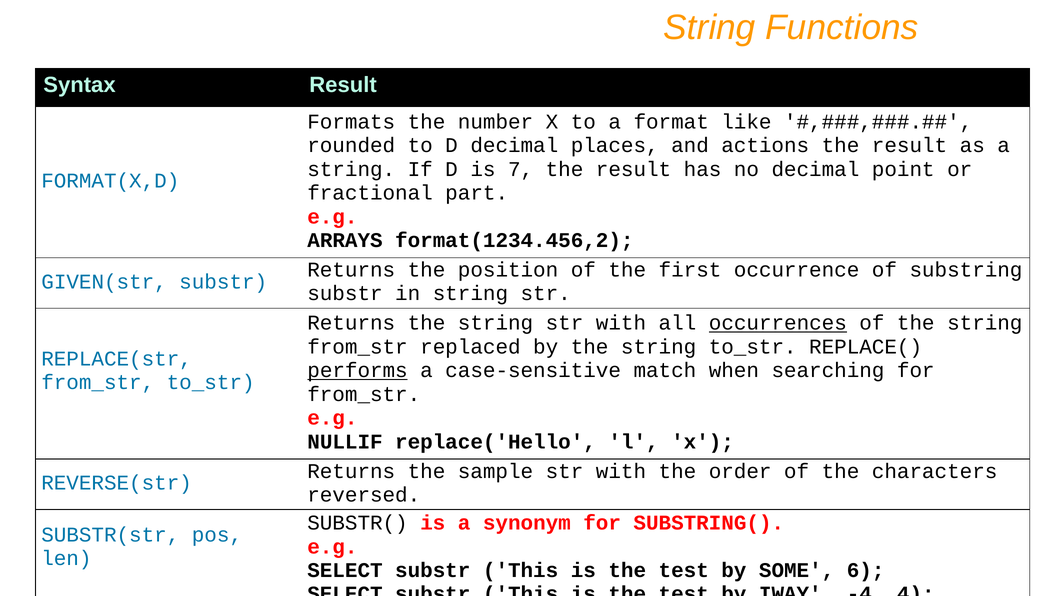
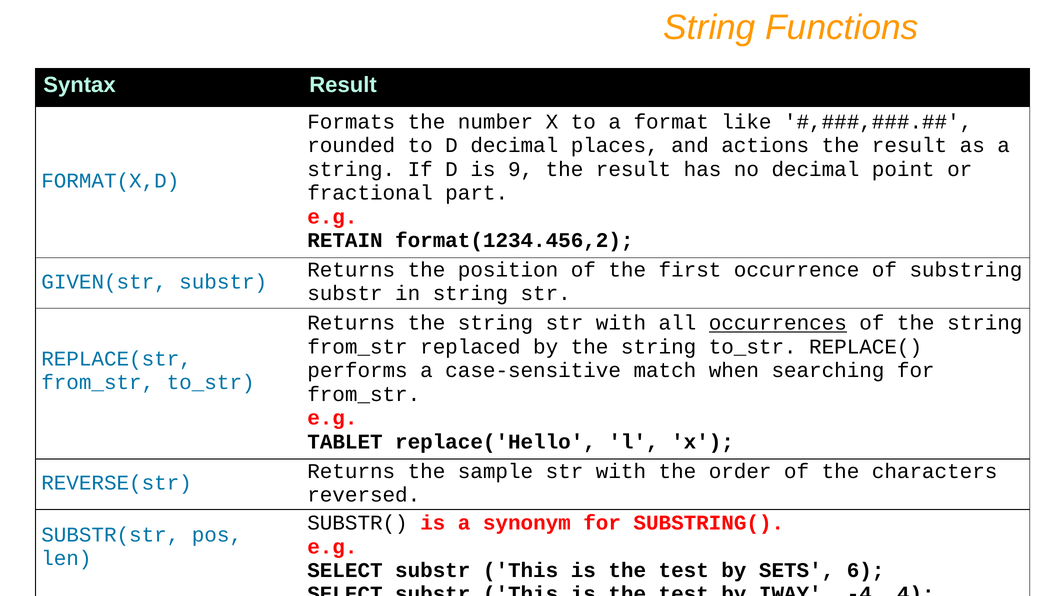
7: 7 -> 9 (521, 169)
ARRAYS: ARRAYS -> RETAIN (345, 240)
performs underline: present -> none (358, 370)
NULLIF: NULLIF -> TABLET (345, 441)
SOME: SOME -> SETS (797, 570)
